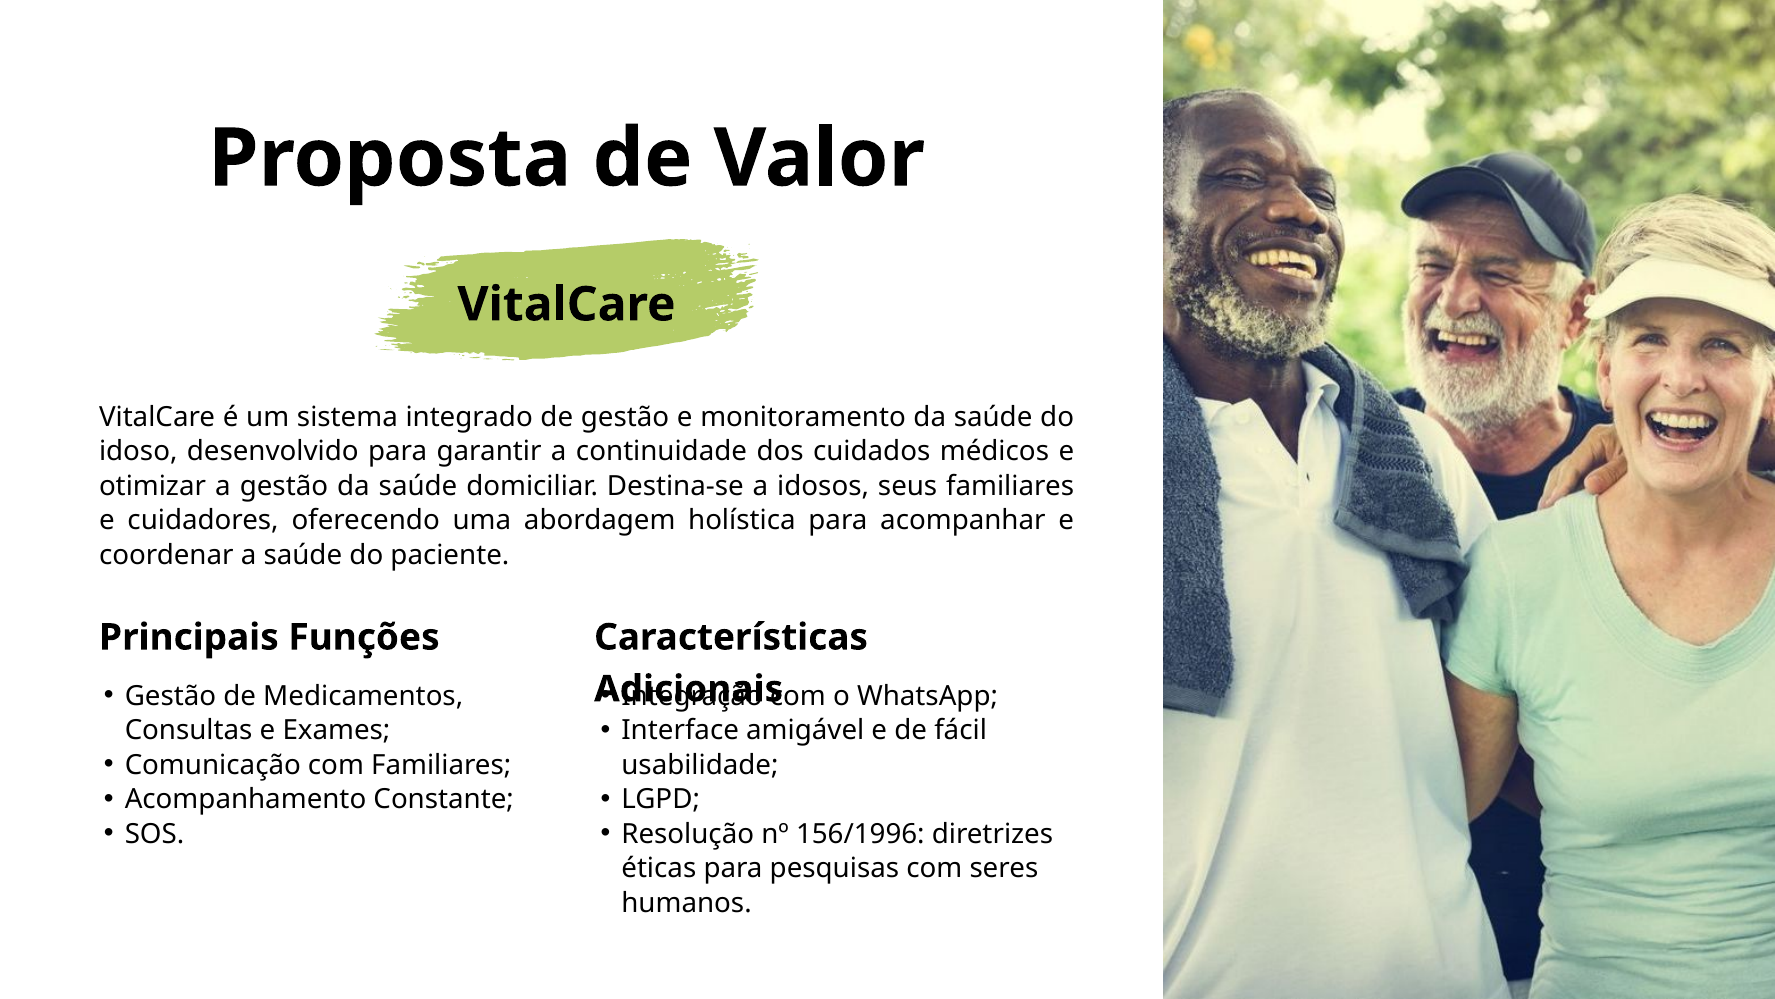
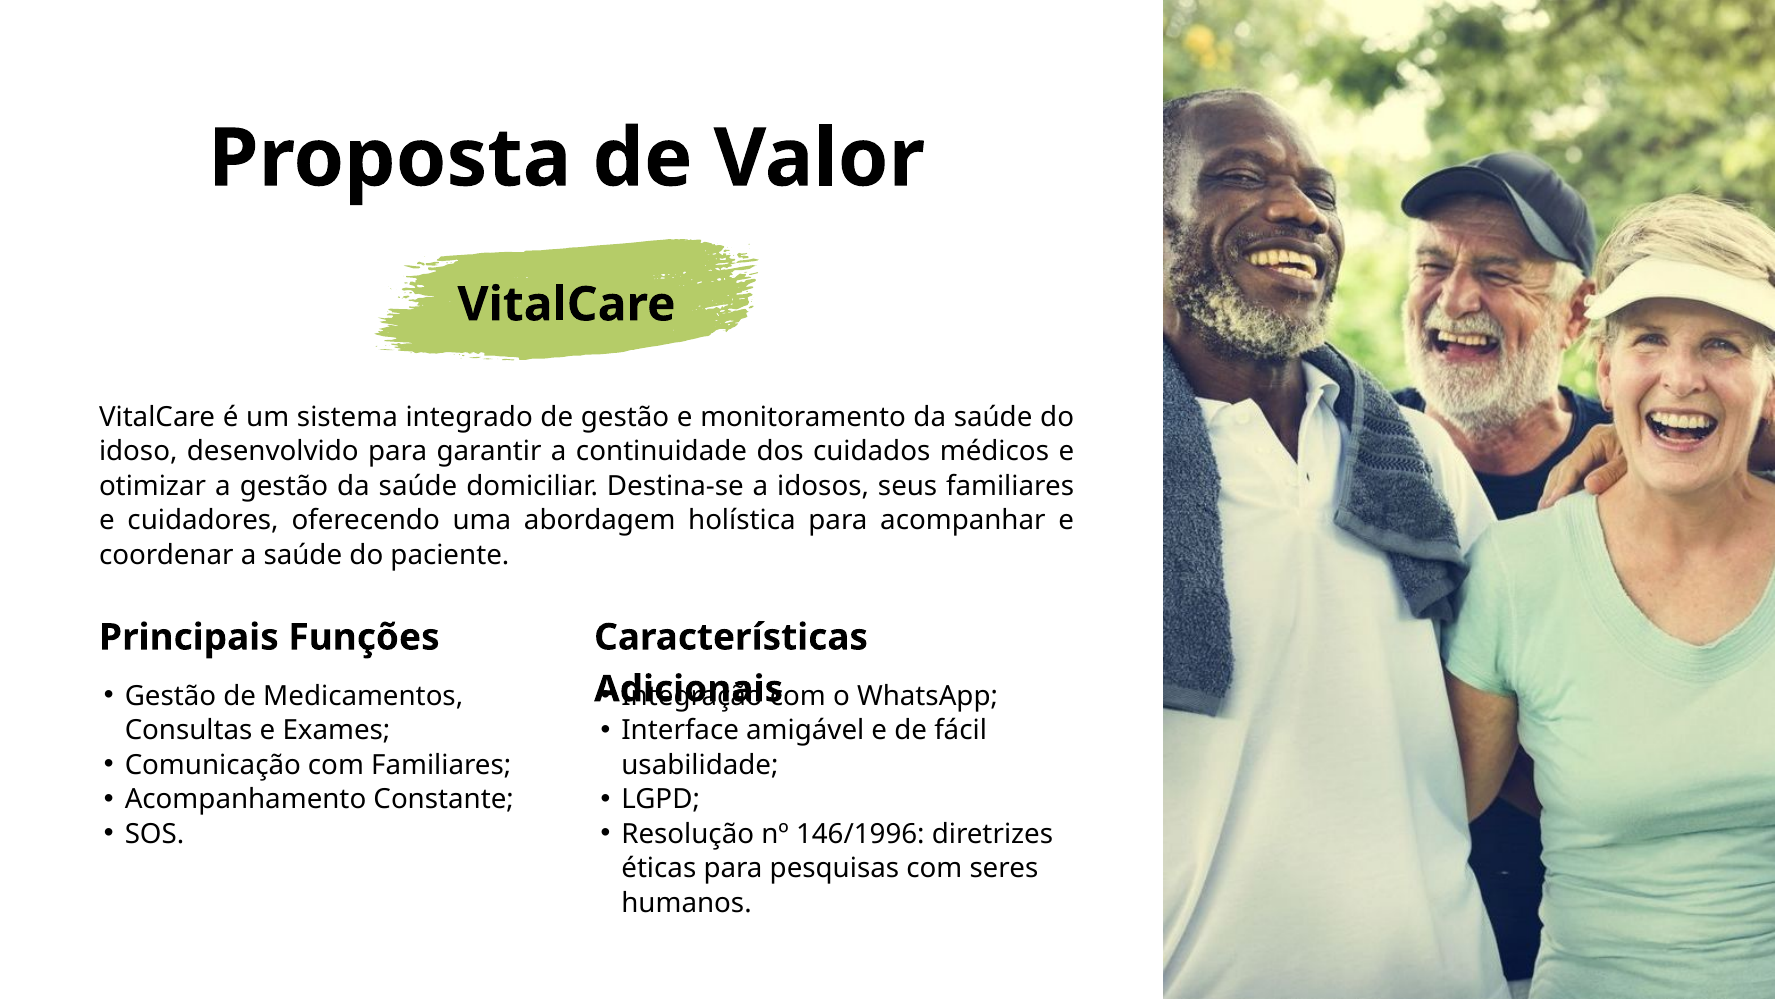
156/1996: 156/1996 -> 146/1996 (860, 834)
